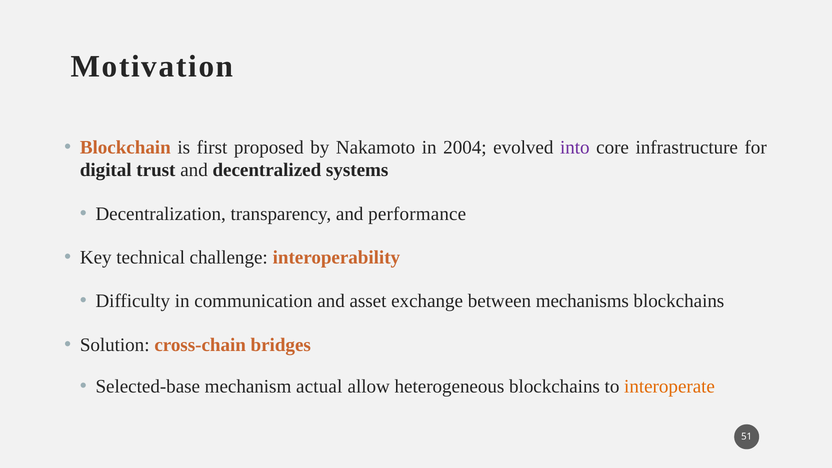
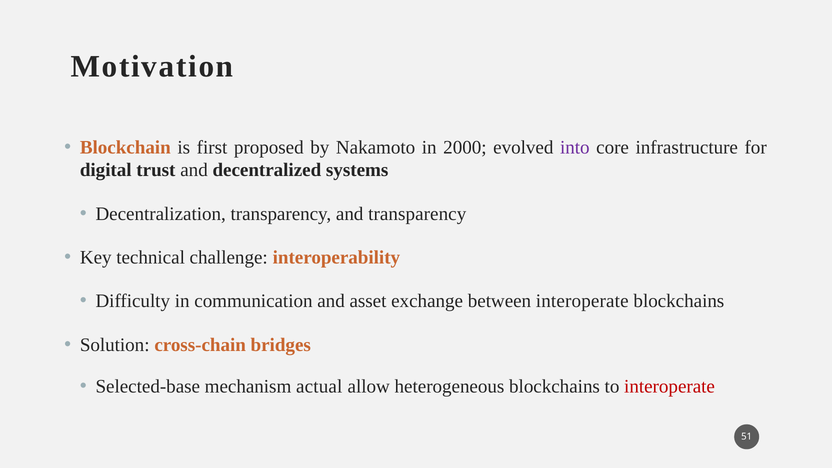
2004: 2004 -> 2000 (465, 147)
and performance: performance -> transparency (417, 214)
between mechanisms: mechanisms -> interoperate (582, 301)
interoperate colour: orange -> red (670, 387)
